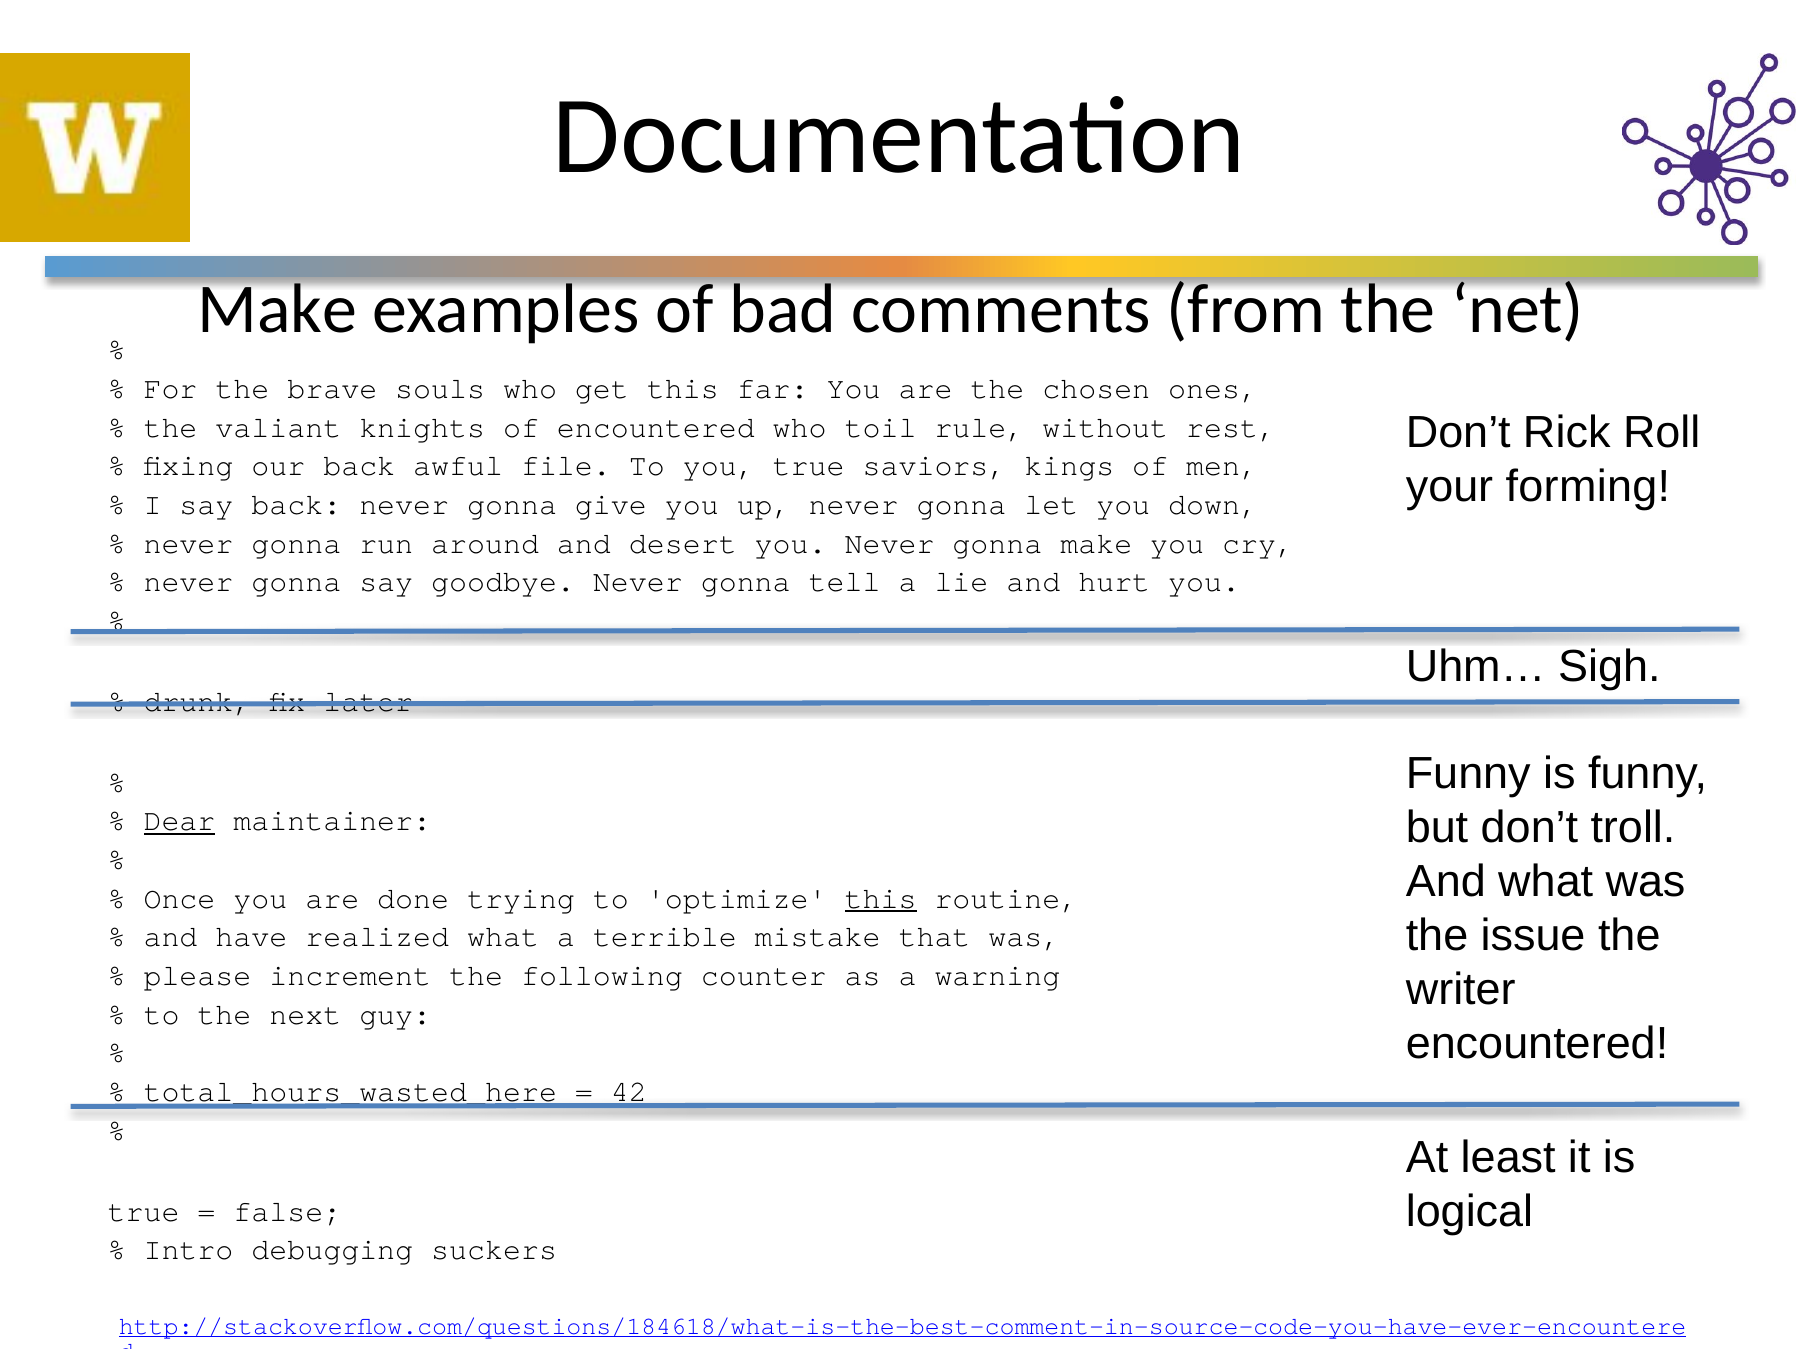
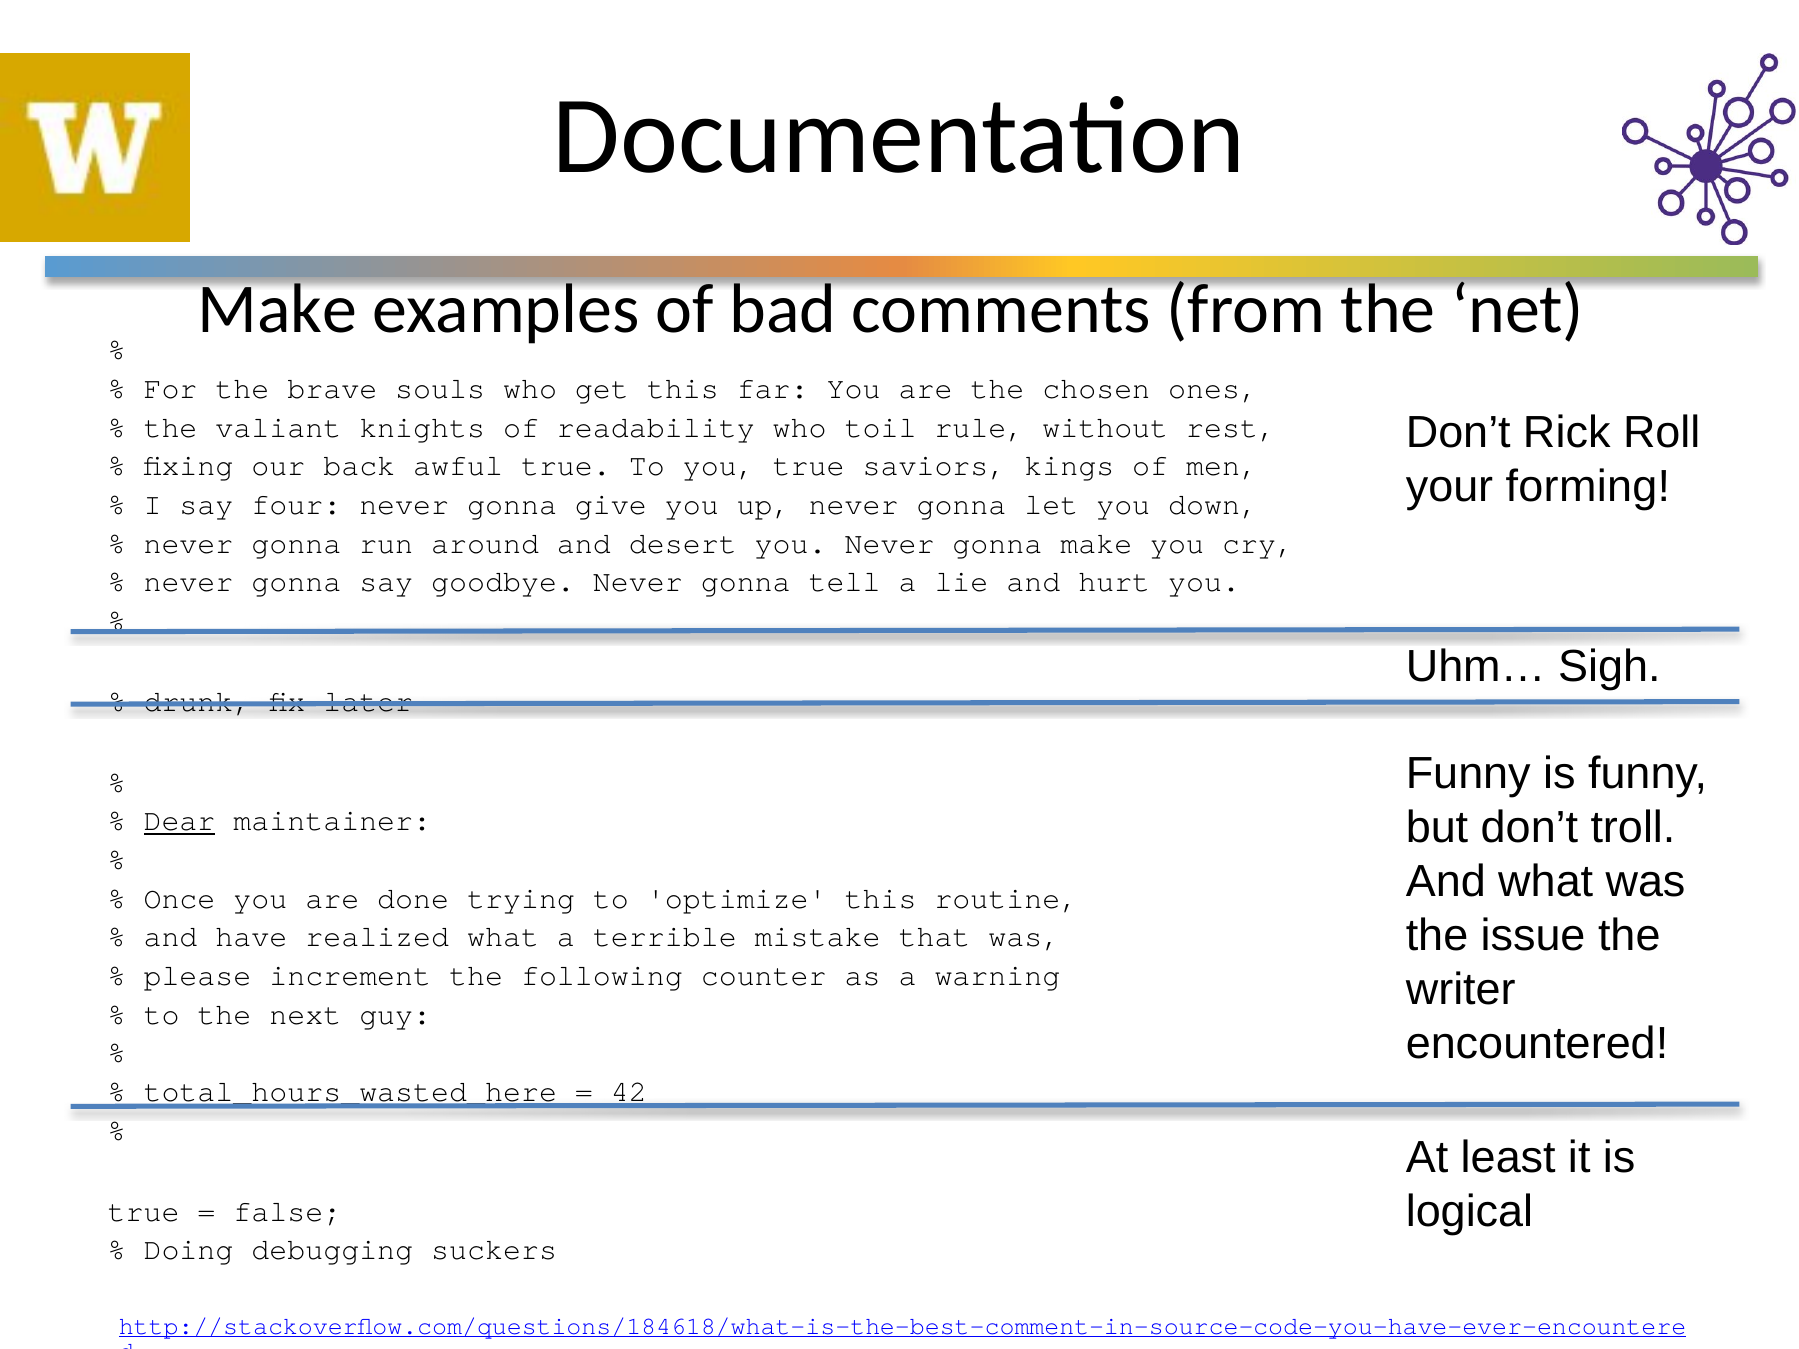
of encountered: encountered -> readability (656, 427)
awful file: file -> true (566, 466)
say back: back -> four (296, 505)
this underline: present -> none (881, 899)
Intro: Intro -> Doing (188, 1250)
